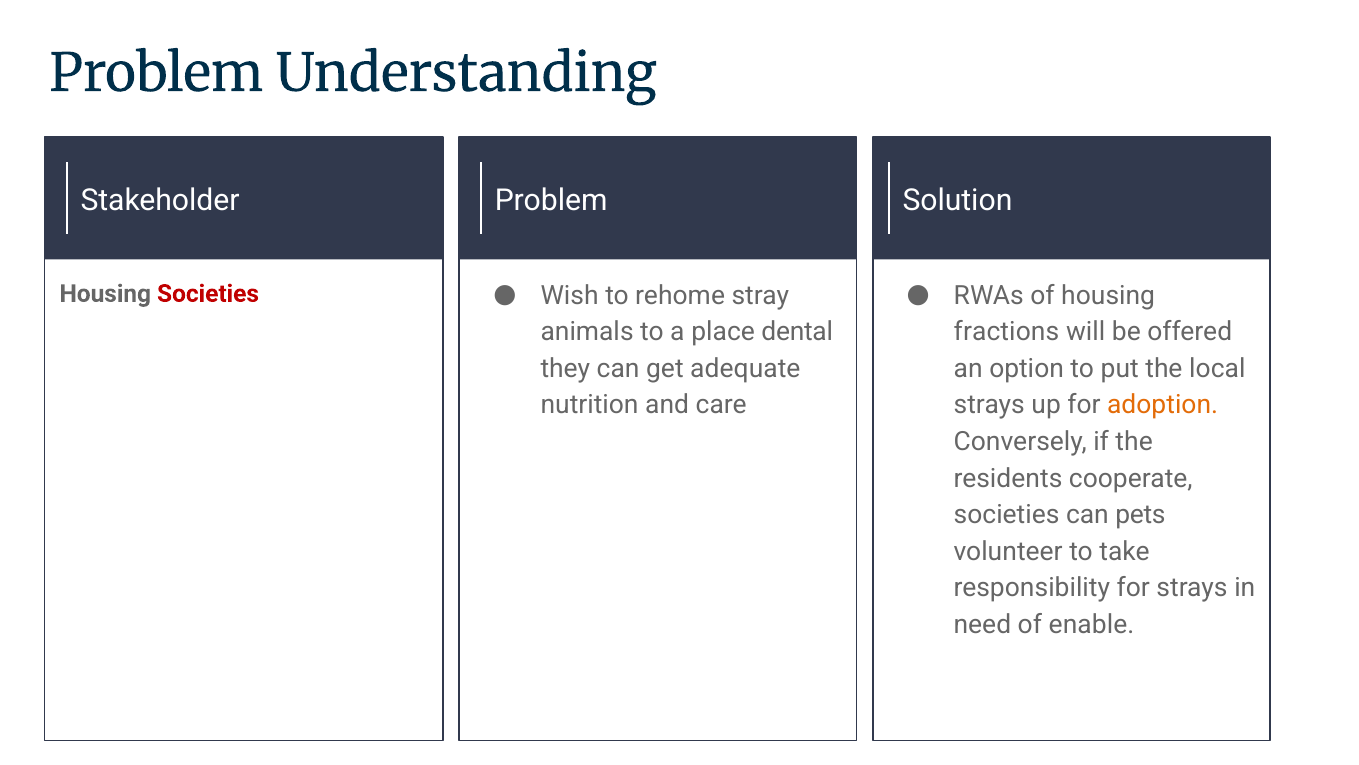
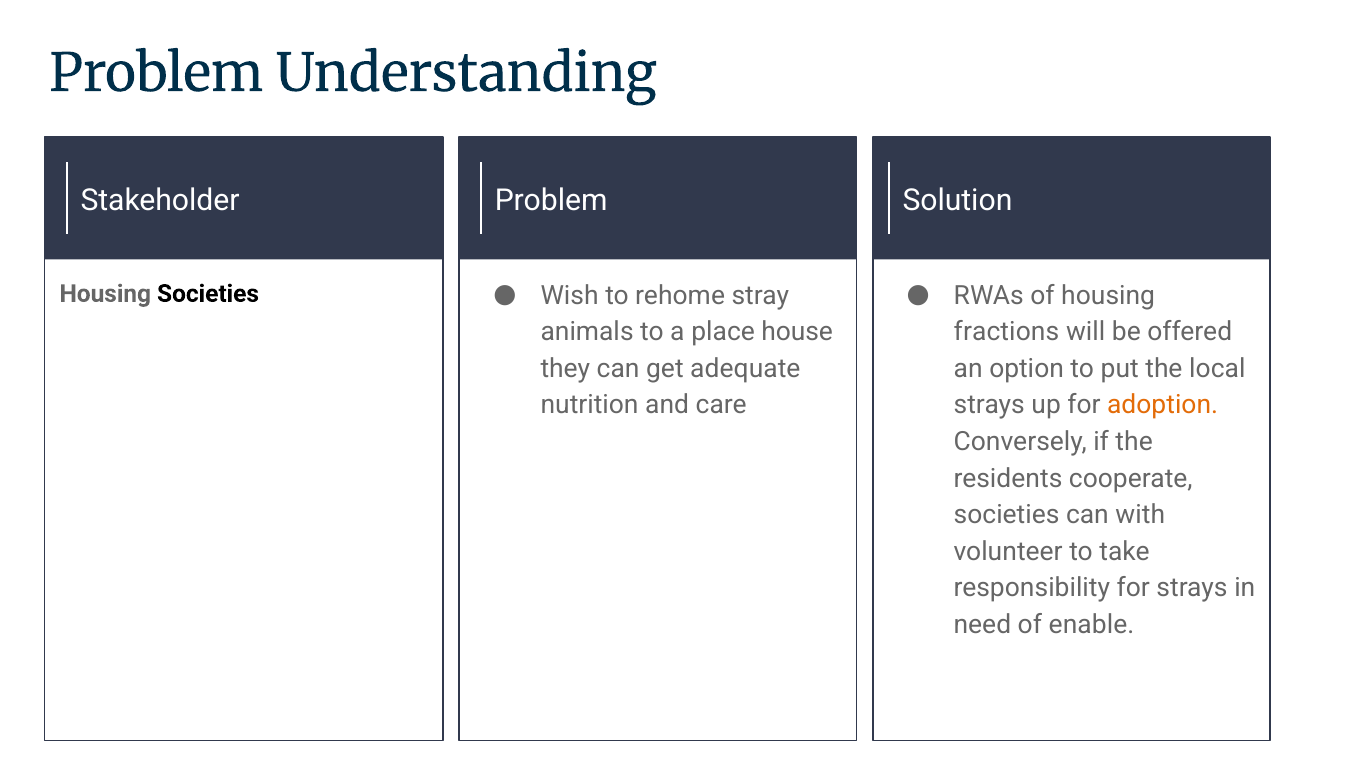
Societies colour: red -> black (208, 293)
dental: dental -> house (797, 332)
pets: pets -> with (1140, 514)
